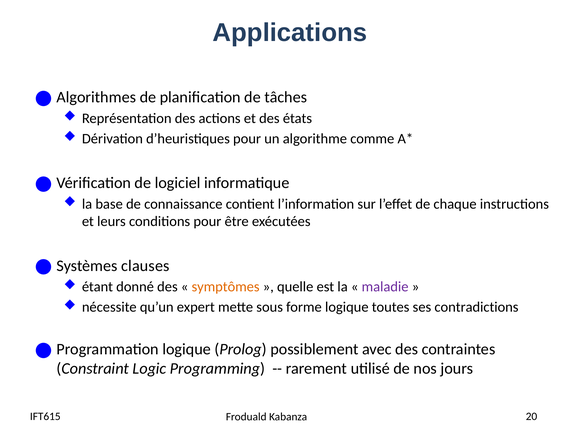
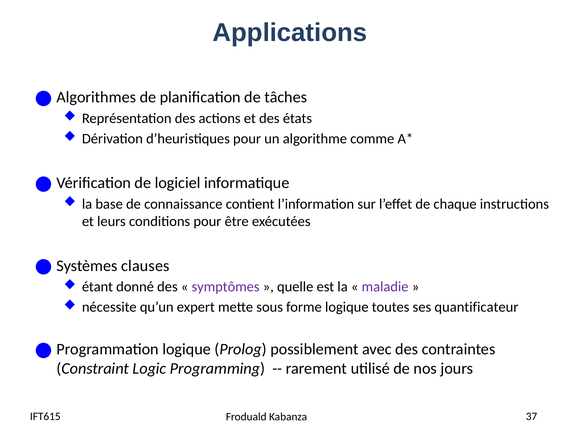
symptômes colour: orange -> purple (226, 287)
contradictions: contradictions -> quantificateur (476, 307)
20: 20 -> 37 (531, 417)
